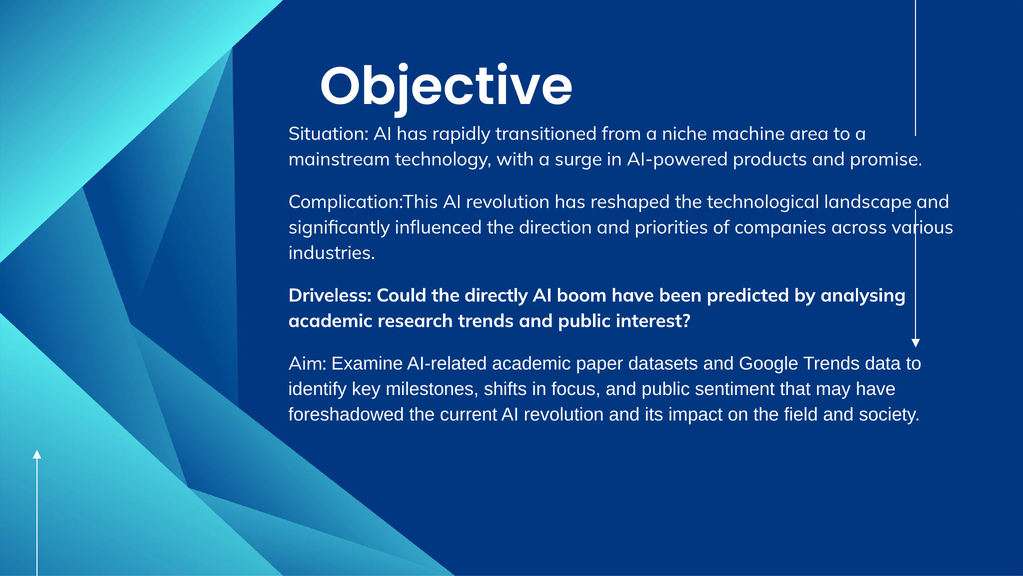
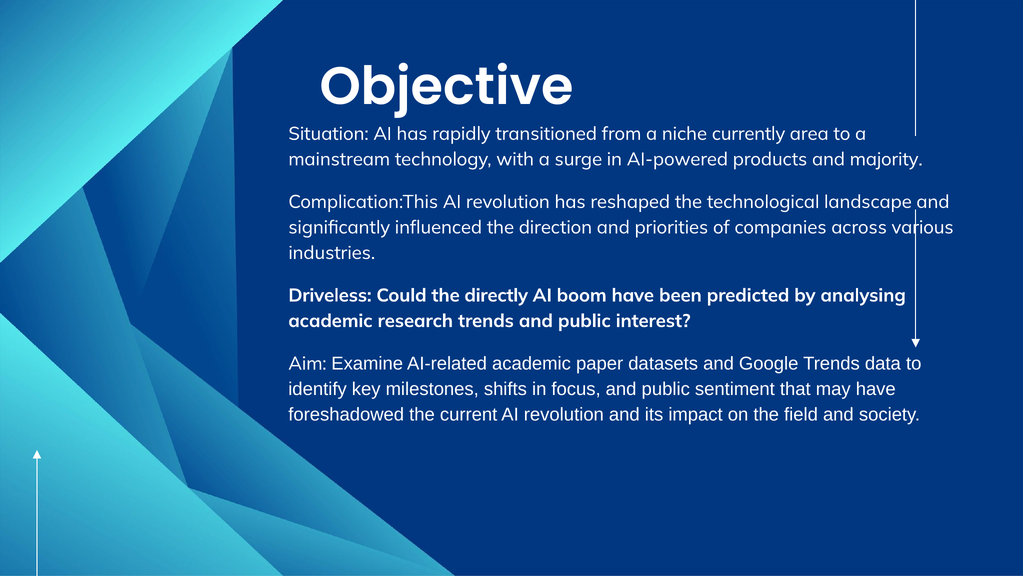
machine: machine -> currently (749, 134)
promise: promise -> majority (886, 159)
